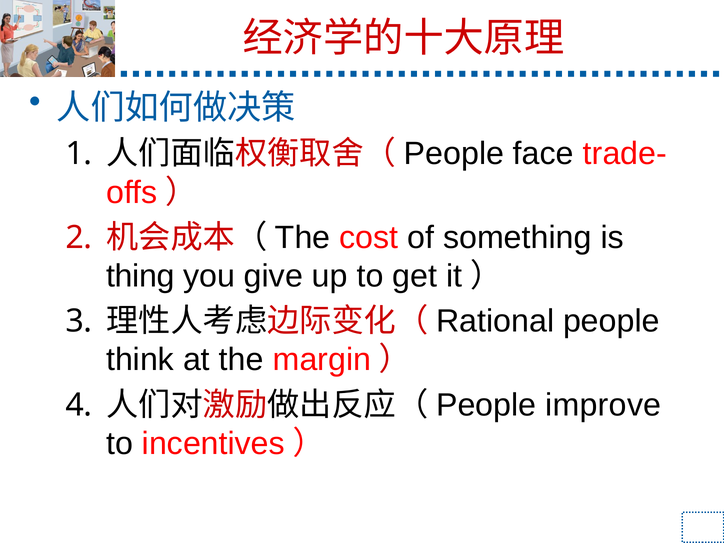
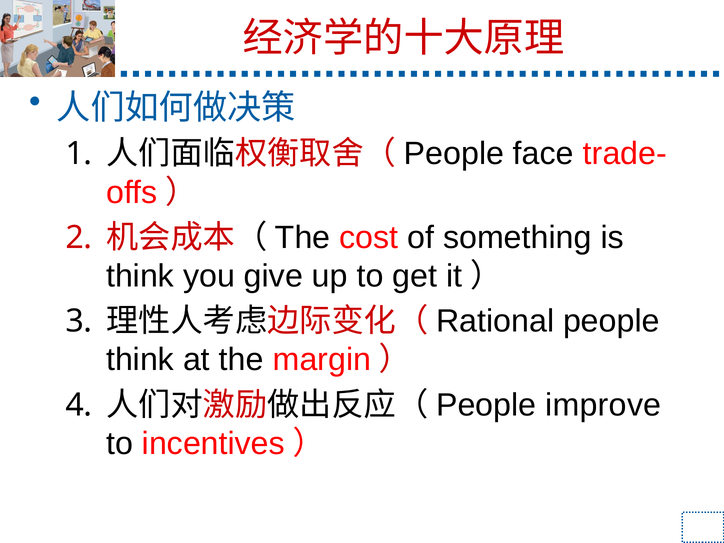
thing: thing -> think (140, 276)
